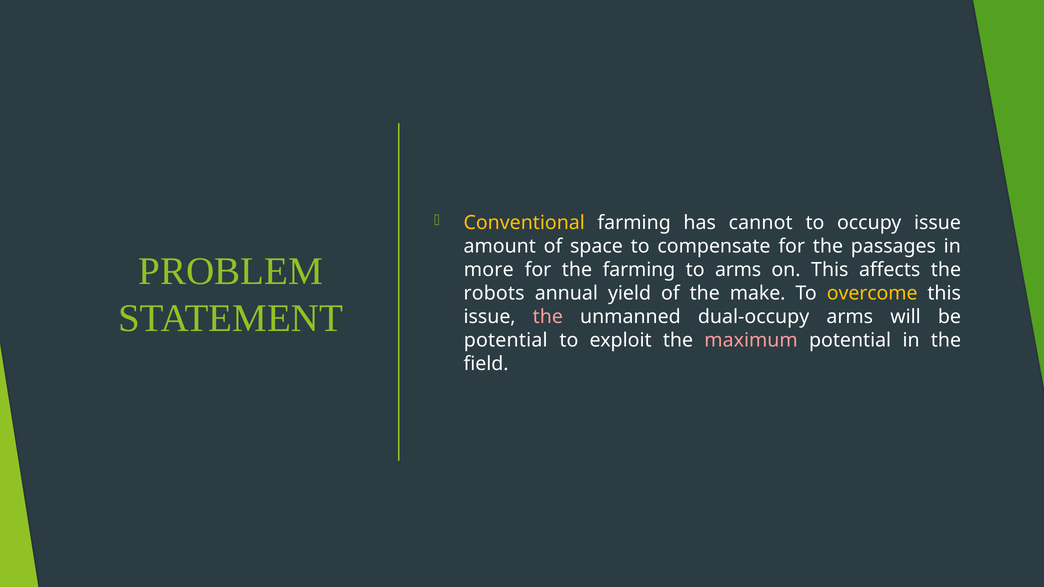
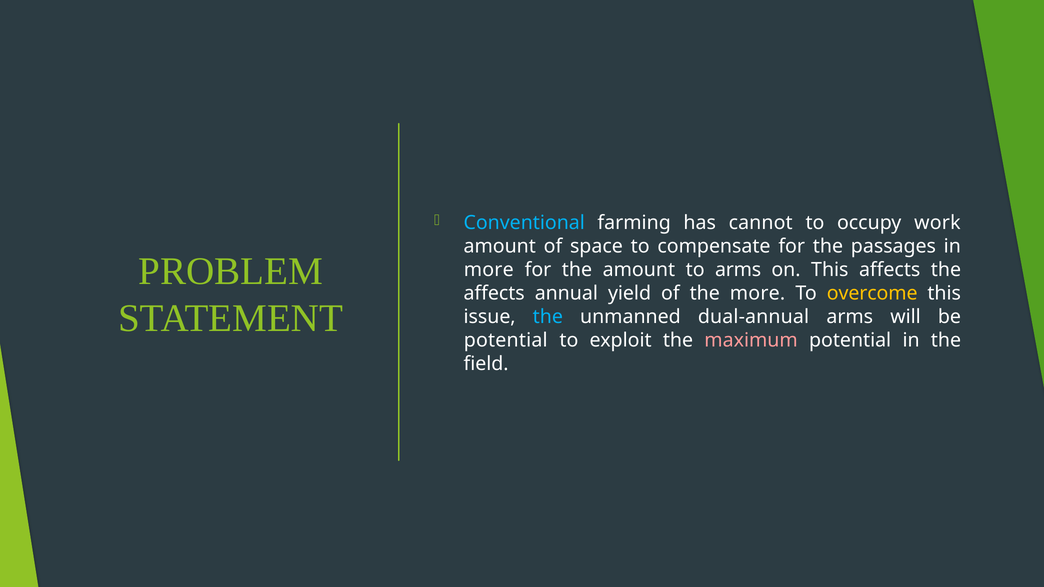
Conventional colour: yellow -> light blue (524, 223)
occupy issue: issue -> work (937, 223)
the farming: farming -> amount (639, 270)
robots: robots -> affects (494, 293)
the make: make -> more (758, 293)
the colour: pink -> light blue (548, 317)
dual-occupy: dual-occupy -> dual-annual (754, 317)
